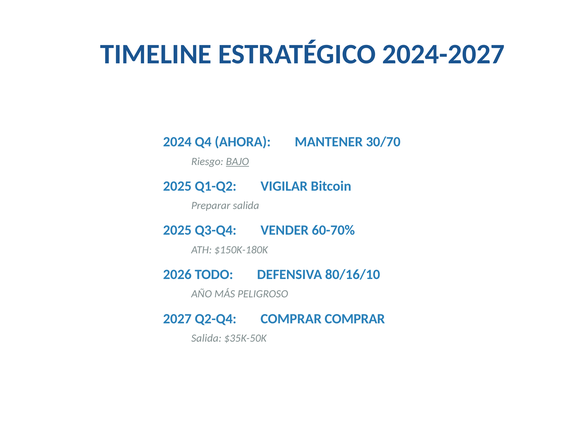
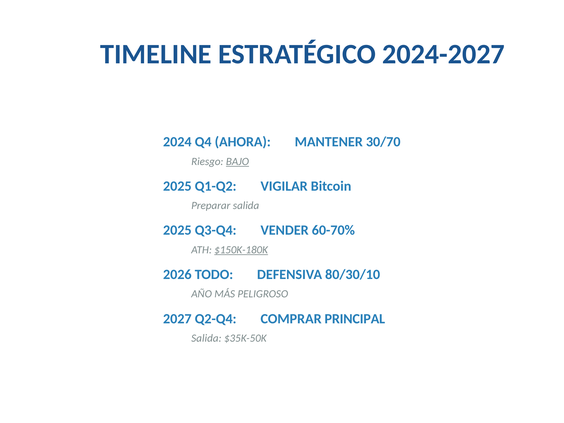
$150K-180K underline: none -> present (241, 250)
80/16/10: 80/16/10 -> 80/30/10 (353, 275)
COMPRAR COMPRAR: COMPRAR -> PRINCIPAL (355, 319)
